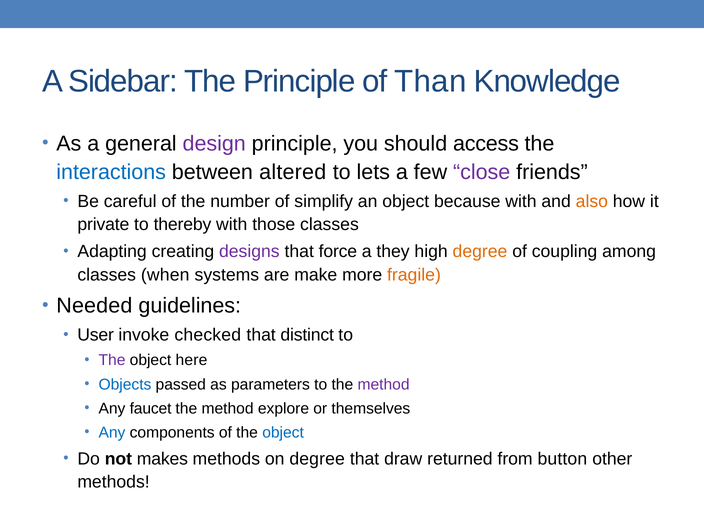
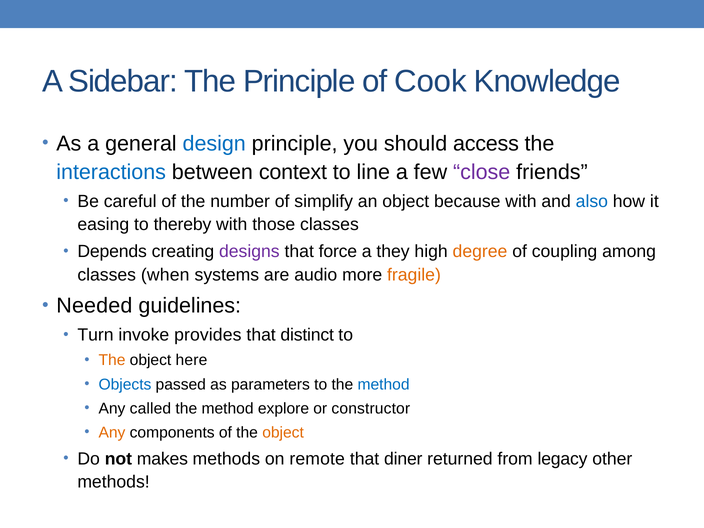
Than: Than -> Cook (430, 81)
design colour: purple -> blue (214, 144)
altered: altered -> context (293, 172)
lets: lets -> line (373, 172)
also colour: orange -> blue (592, 201)
private: private -> easing (103, 225)
Adapting: Adapting -> Depends (112, 252)
make: make -> audio (316, 275)
User: User -> Turn (96, 335)
checked: checked -> provides (208, 335)
The colour: purple -> orange (112, 360)
method colour: purple -> blue (384, 384)
faucet: faucet -> called (150, 409)
themselves: themselves -> constructor (371, 409)
Any colour: blue -> orange (112, 433)
object colour: blue -> orange (283, 433)
on degree: degree -> remote (317, 459)
draw: draw -> diner (403, 459)
button: button -> legacy (563, 459)
